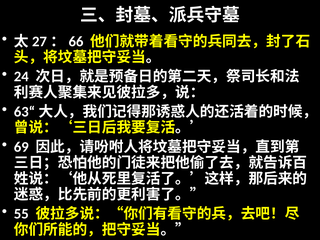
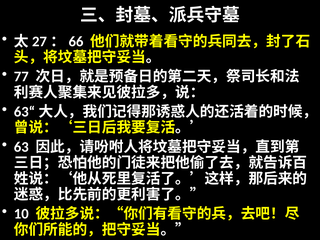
24: 24 -> 77 (21, 77)
69: 69 -> 63 (21, 147)
55: 55 -> 10 (21, 214)
